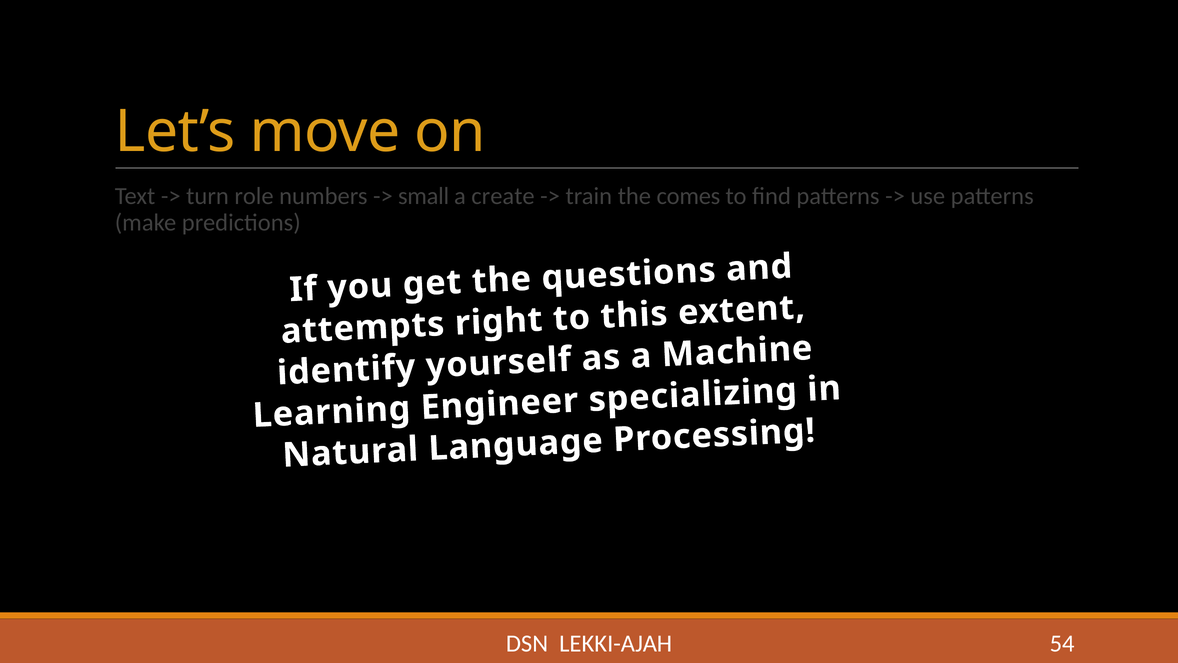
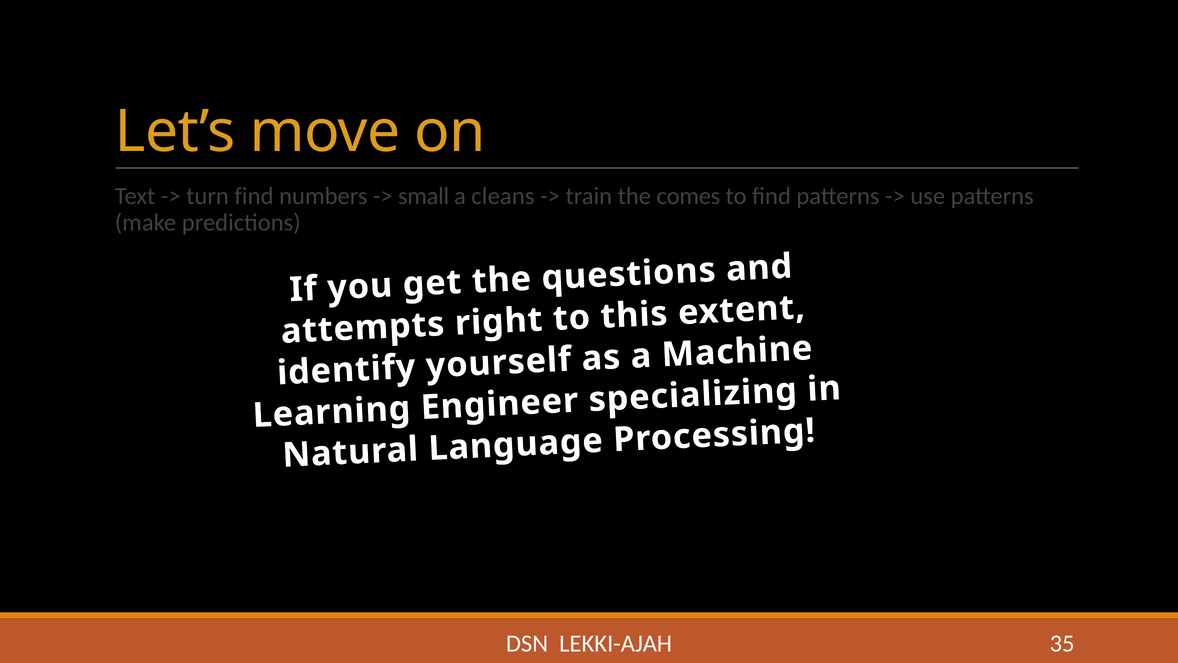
turn role: role -> find (254, 196)
create: create -> cleans (503, 196)
54: 54 -> 35 (1062, 643)
